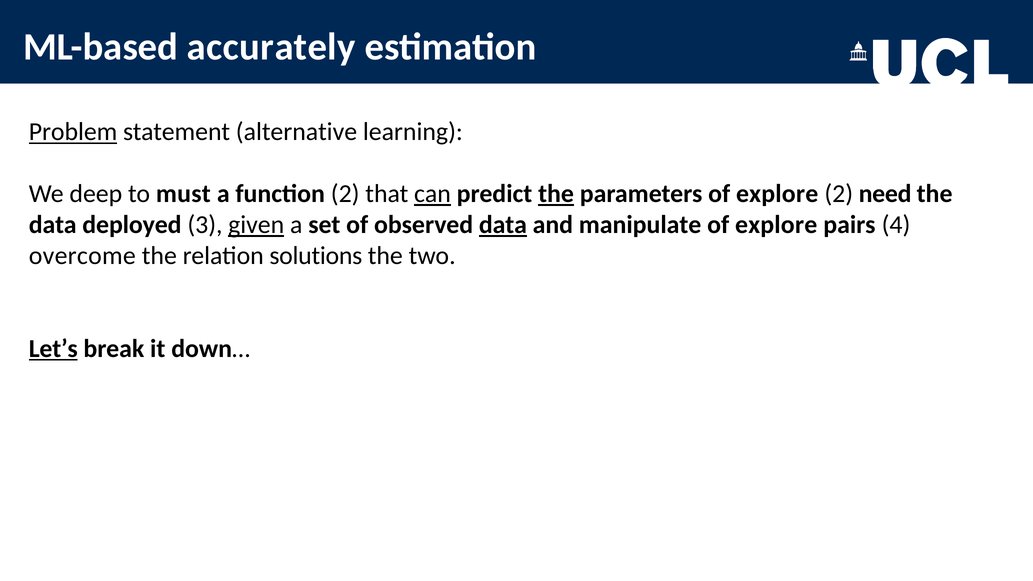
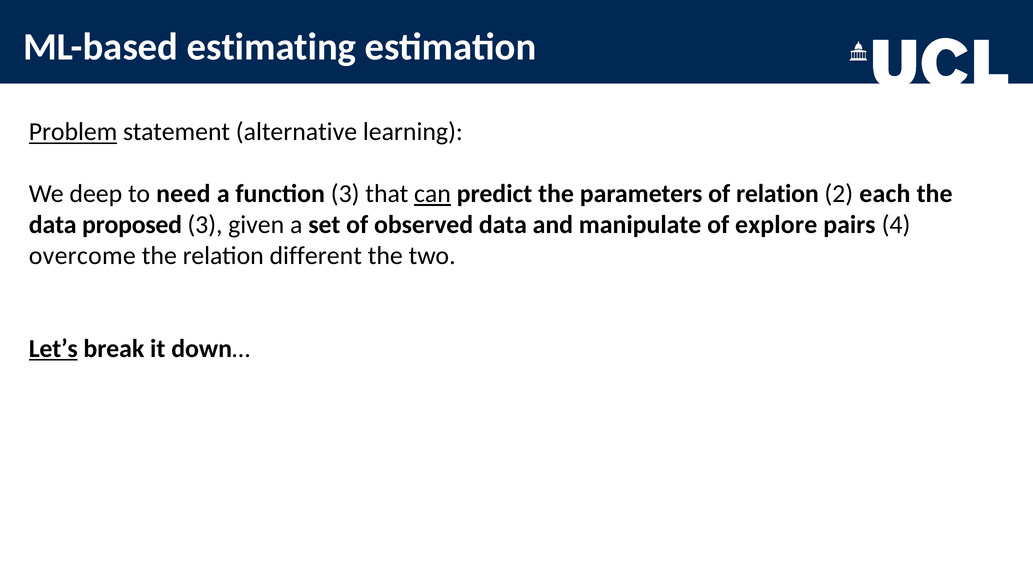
accurately: accurately -> estimating (272, 47)
must: must -> need (183, 194)
function 2: 2 -> 3 (345, 194)
the underline: present -> none (556, 194)
parameters of explore: explore -> relation (777, 194)
need: need -> each (885, 194)
deployed: deployed -> proposed (132, 225)
given underline: present -> none (256, 225)
data underline: present -> none (503, 225)
solutions: solutions -> different (316, 256)
